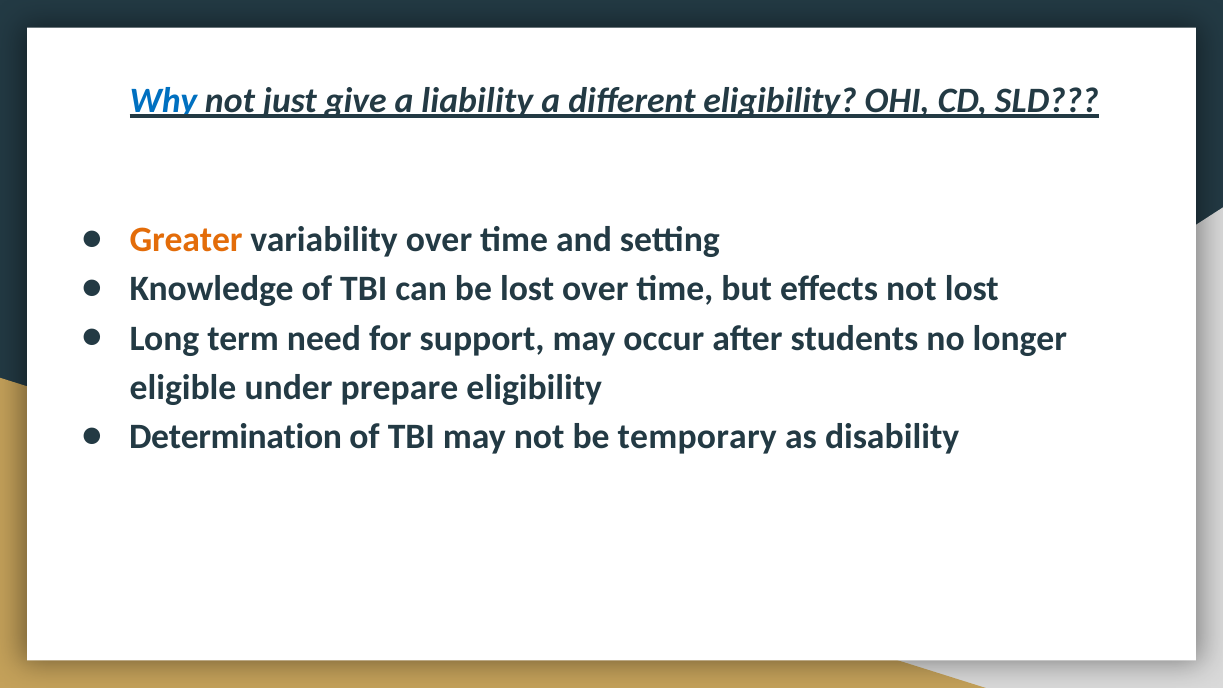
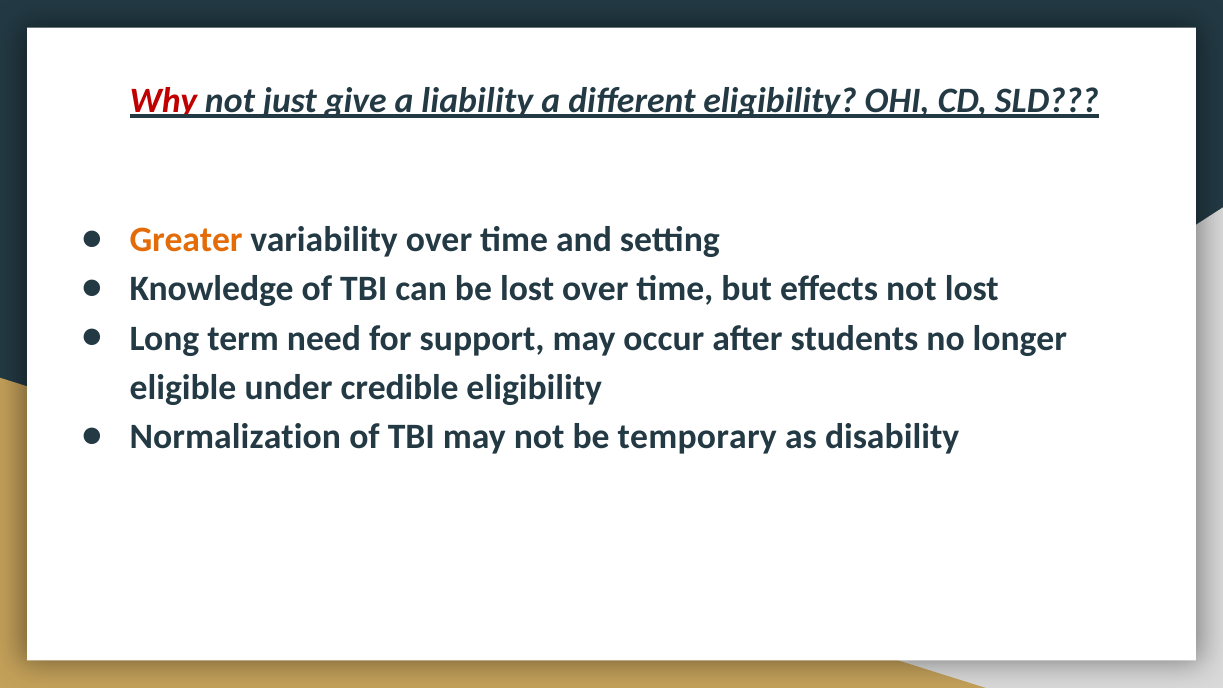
Why colour: blue -> red (163, 101)
prepare: prepare -> credible (400, 387)
Determination: Determination -> Normalization (235, 437)
